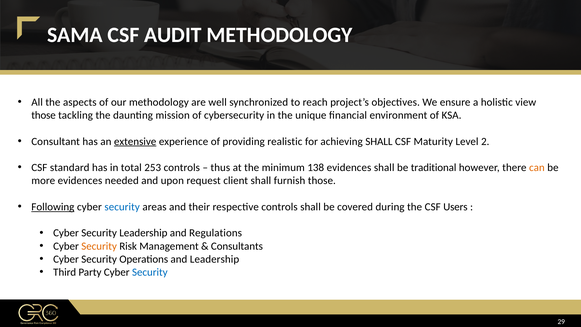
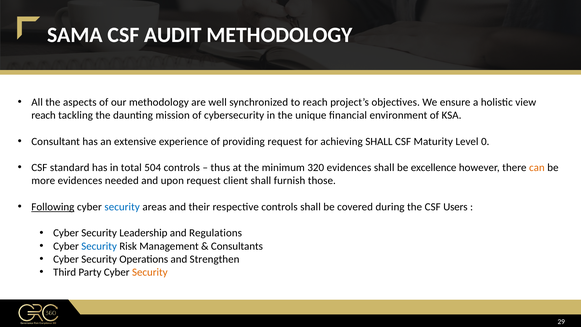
those: those -> reach (44, 115)
extensive underline: present -> none (135, 141)
providing realistic: realistic -> request (285, 141)
2: 2 -> 0 (485, 141)
253: 253 -> 504 (153, 168)
138: 138 -> 320 (316, 168)
traditional: traditional -> excellence (434, 168)
Security colour: orange -> blue (99, 246)
and Leadership: Leadership -> Strengthen (215, 259)
Security colour: blue -> orange (150, 272)
